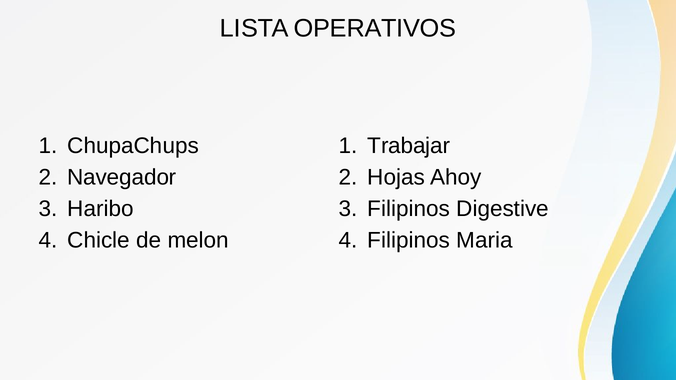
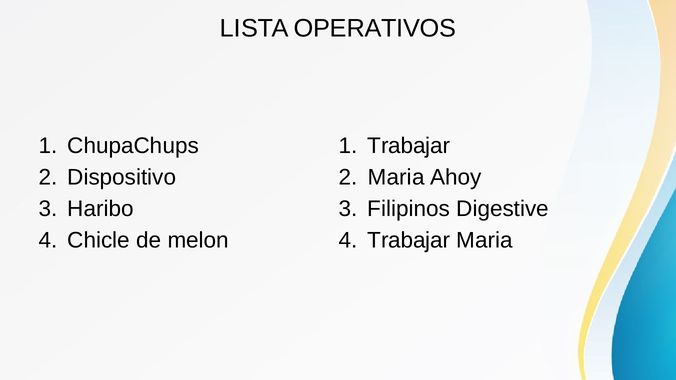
Navegador: Navegador -> Dispositivo (122, 177)
Hojas: Hojas -> Maria (396, 177)
Filipinos: Filipinos -> Trabajar (409, 241)
